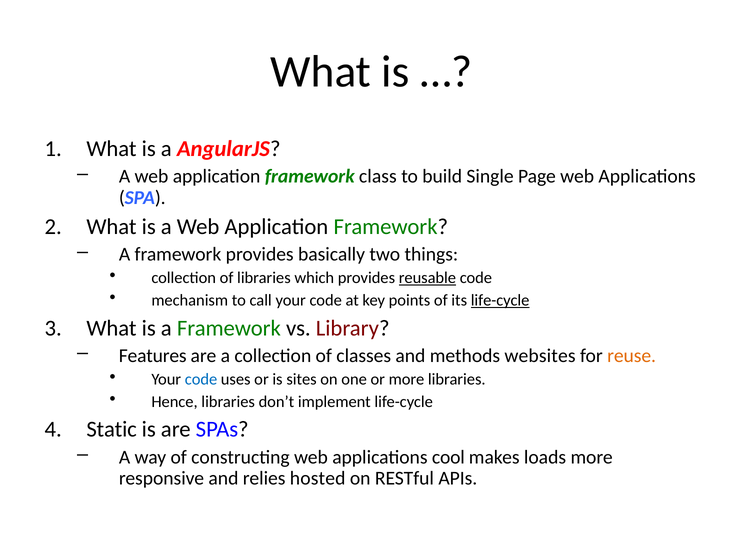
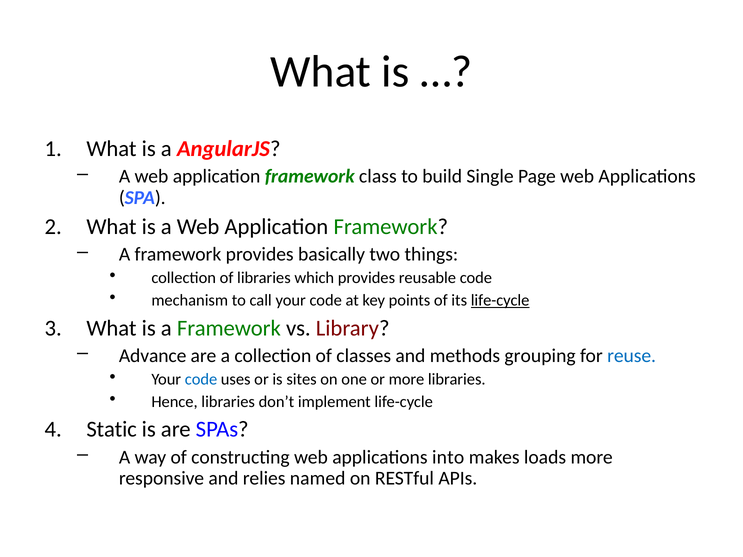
reusable underline: present -> none (427, 278)
Features: Features -> Advance (153, 356)
websites: websites -> grouping (540, 356)
reuse colour: orange -> blue (632, 356)
cool: cool -> into (448, 457)
hosted: hosted -> named (318, 479)
